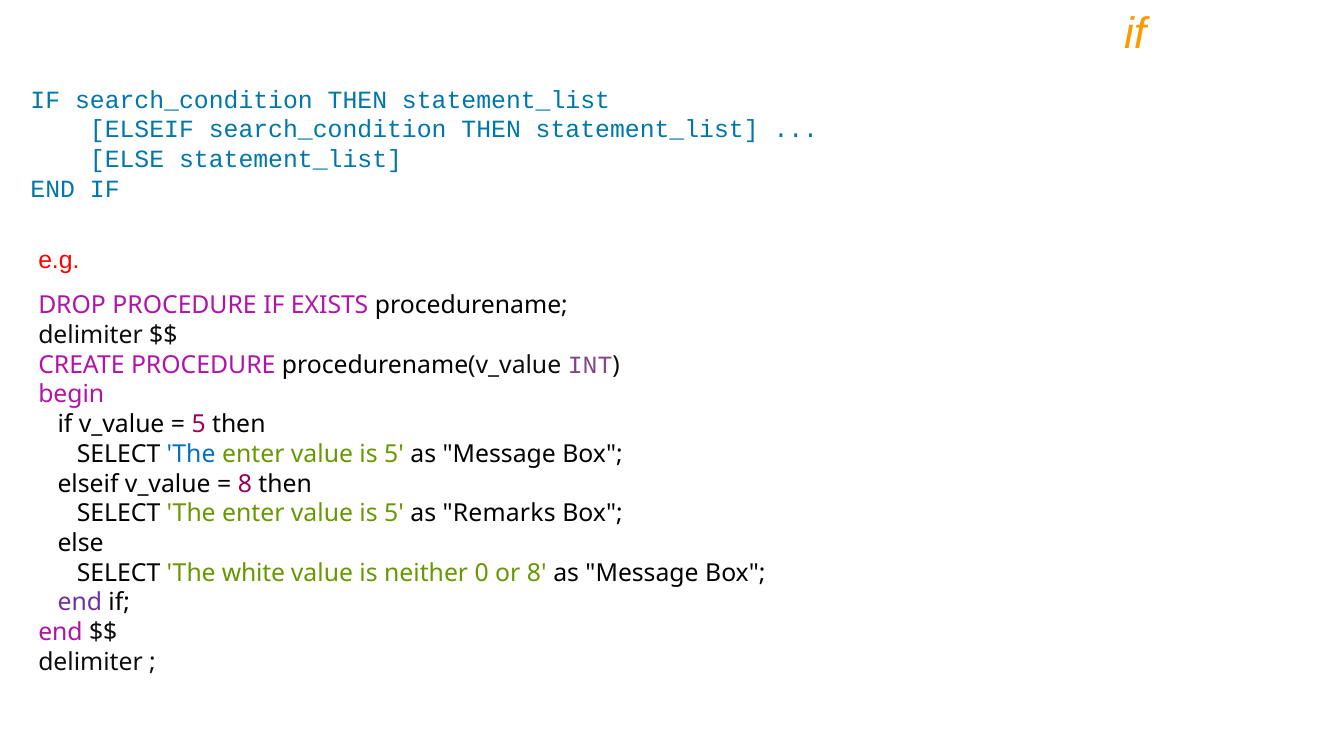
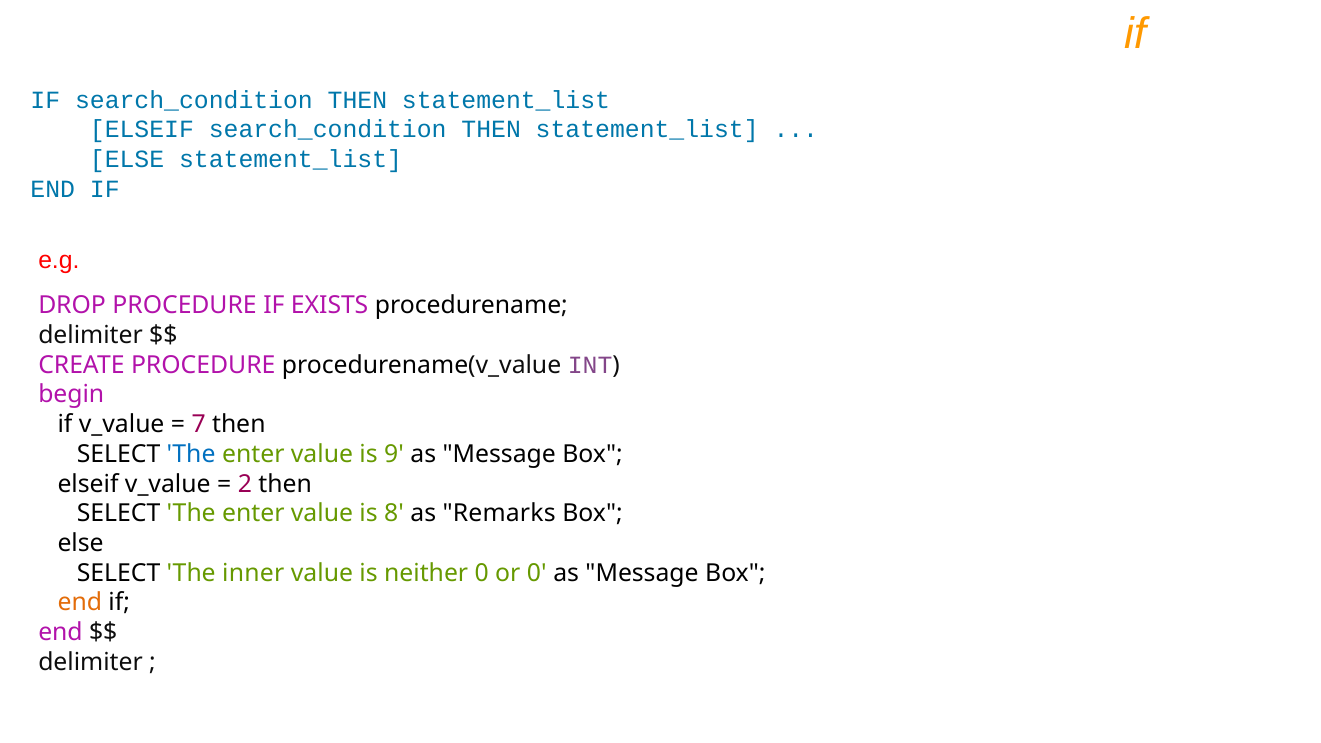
5: 5 -> 7 (199, 425)
5: 5 -> 9 (394, 454)
8: 8 -> 2 (245, 484)
5: 5 -> 8 (394, 514)
white: white -> inner (253, 573)
or 8: 8 -> 0 (537, 573)
end colour: purple -> orange (80, 603)
